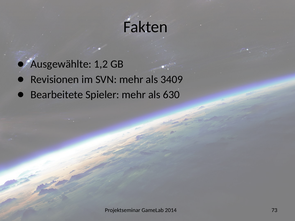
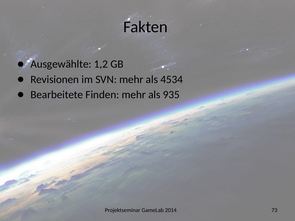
3409: 3409 -> 4534 (172, 79)
Spieler: Spieler -> Finden (102, 95)
630: 630 -> 935 (171, 95)
